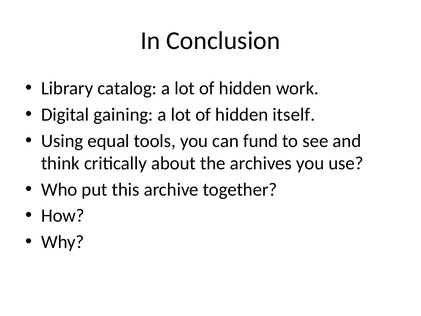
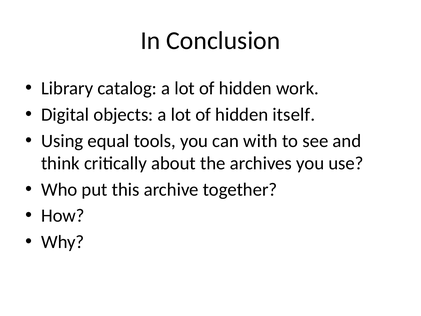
gaining: gaining -> objects (123, 115)
fund: fund -> with (260, 141)
